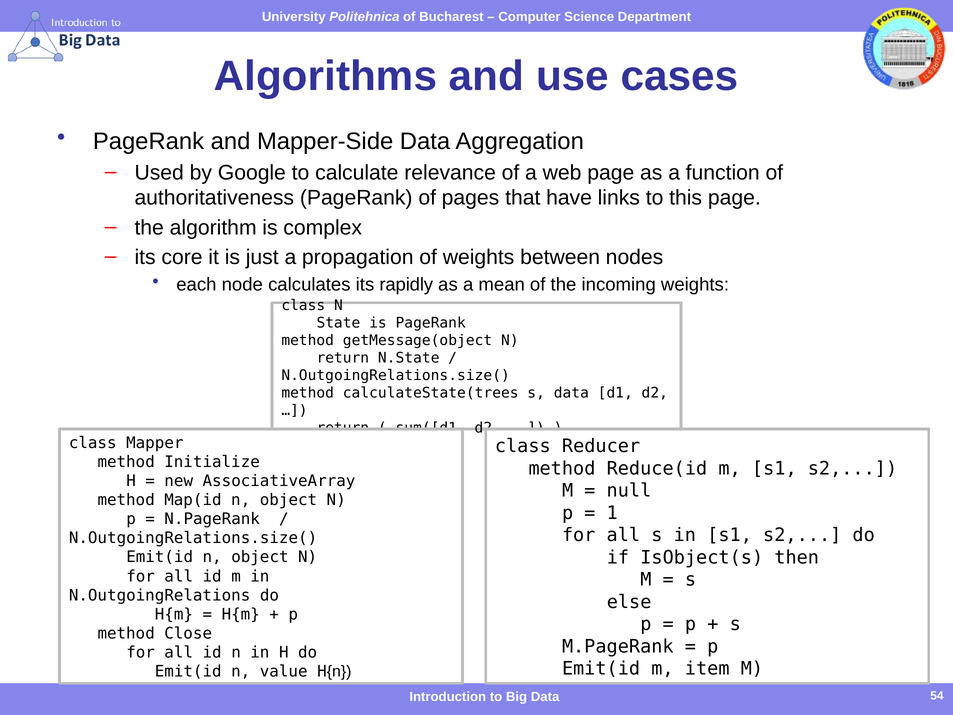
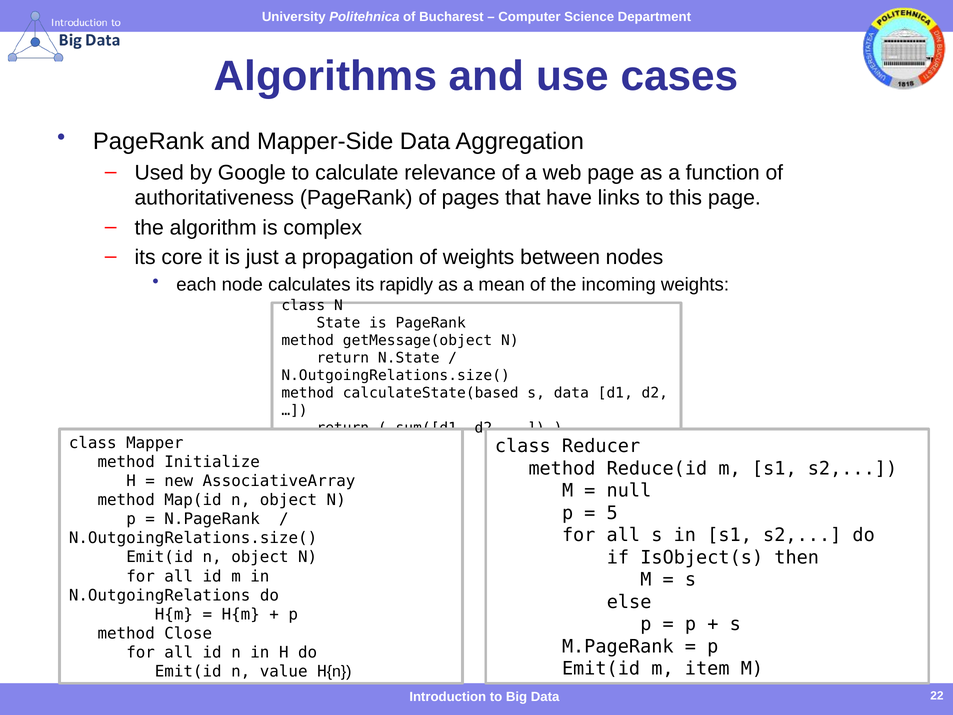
calculateState(trees: calculateState(trees -> calculateState(based (431, 393)
1: 1 -> 5 (612, 513)
54: 54 -> 22 (937, 696)
